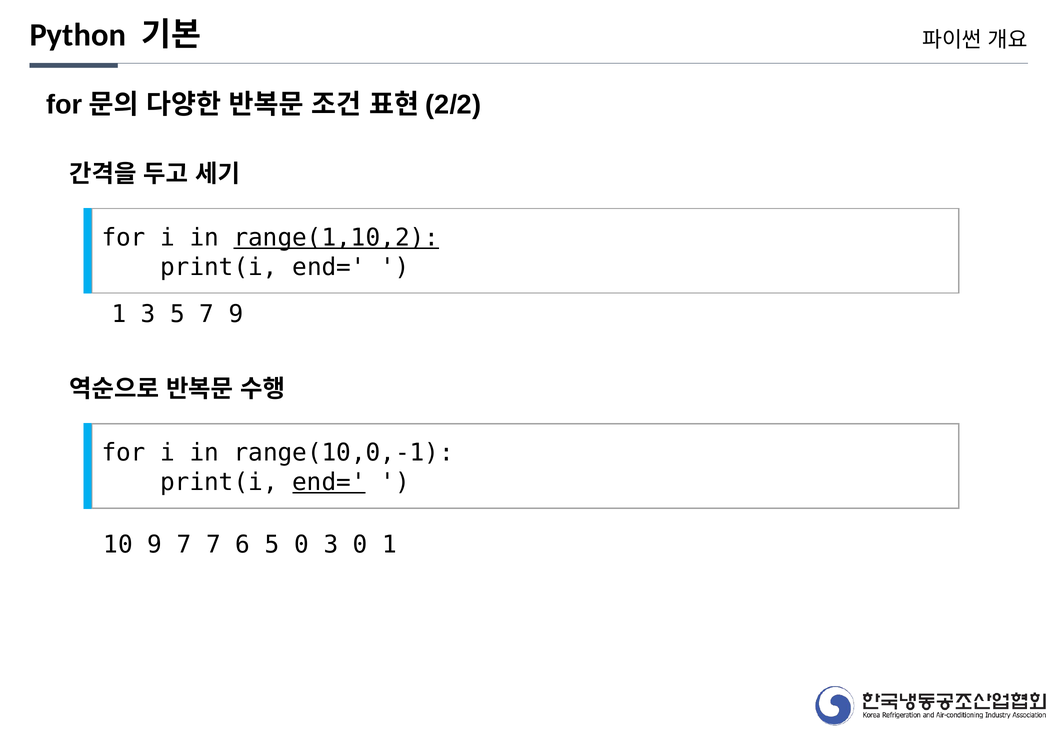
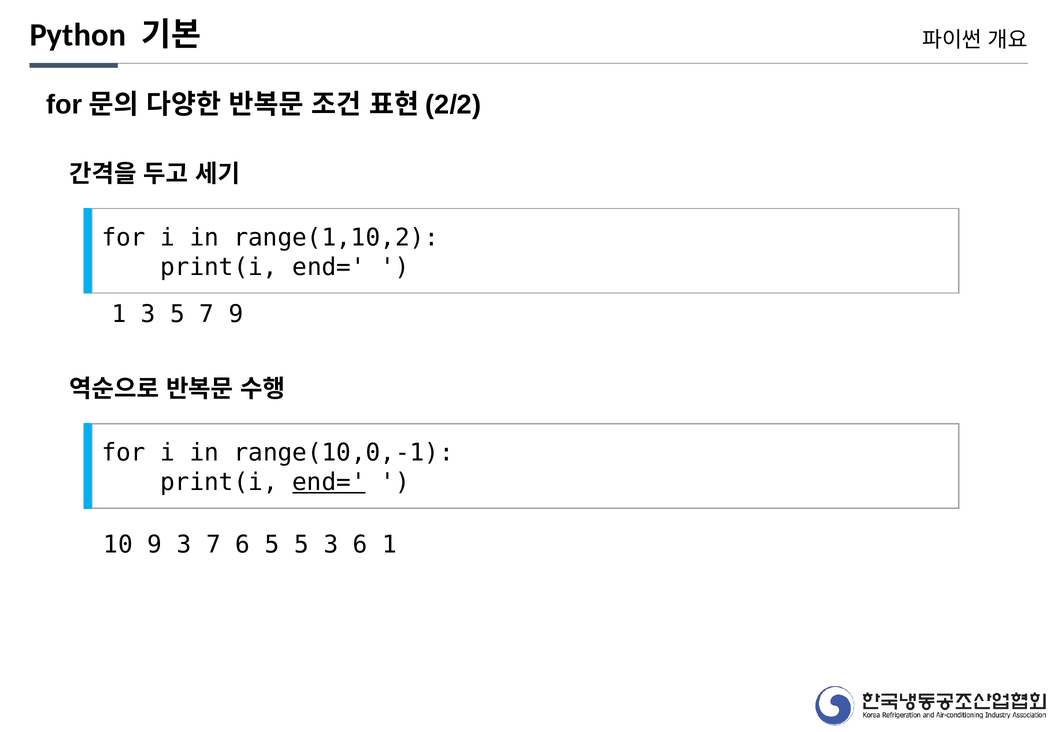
range(1,10,2 underline: present -> none (336, 238)
9 7: 7 -> 3 (184, 544)
5 0: 0 -> 5 (301, 544)
3 0: 0 -> 6 (360, 544)
